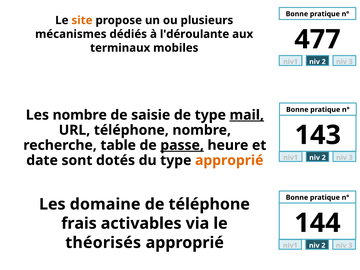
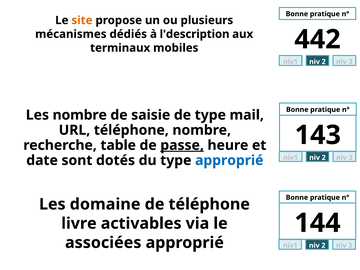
l'déroulante: l'déroulante -> l'description (195, 34)
477: 477 -> 442 (317, 39)
mail underline: present -> none (247, 115)
approprié colour: orange -> blue (229, 160)
frais: frais -> livre (79, 223)
théorisés: théorisés -> associées (103, 243)
